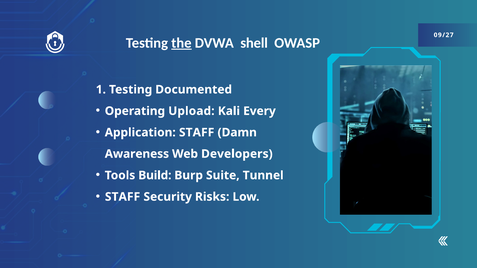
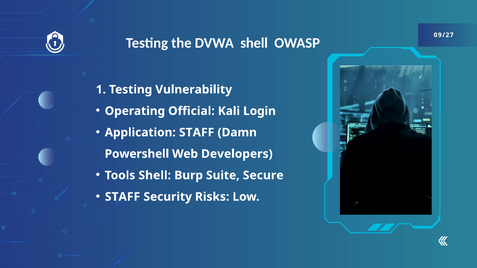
the underline: present -> none (181, 43)
Documented: Documented -> Vulnerability (194, 90)
Upload: Upload -> Official (191, 111)
Every: Every -> Login (259, 111)
Awareness: Awareness -> Powershell (137, 154)
Tools Build: Build -> Shell (155, 176)
Tunnel: Tunnel -> Secure (263, 176)
